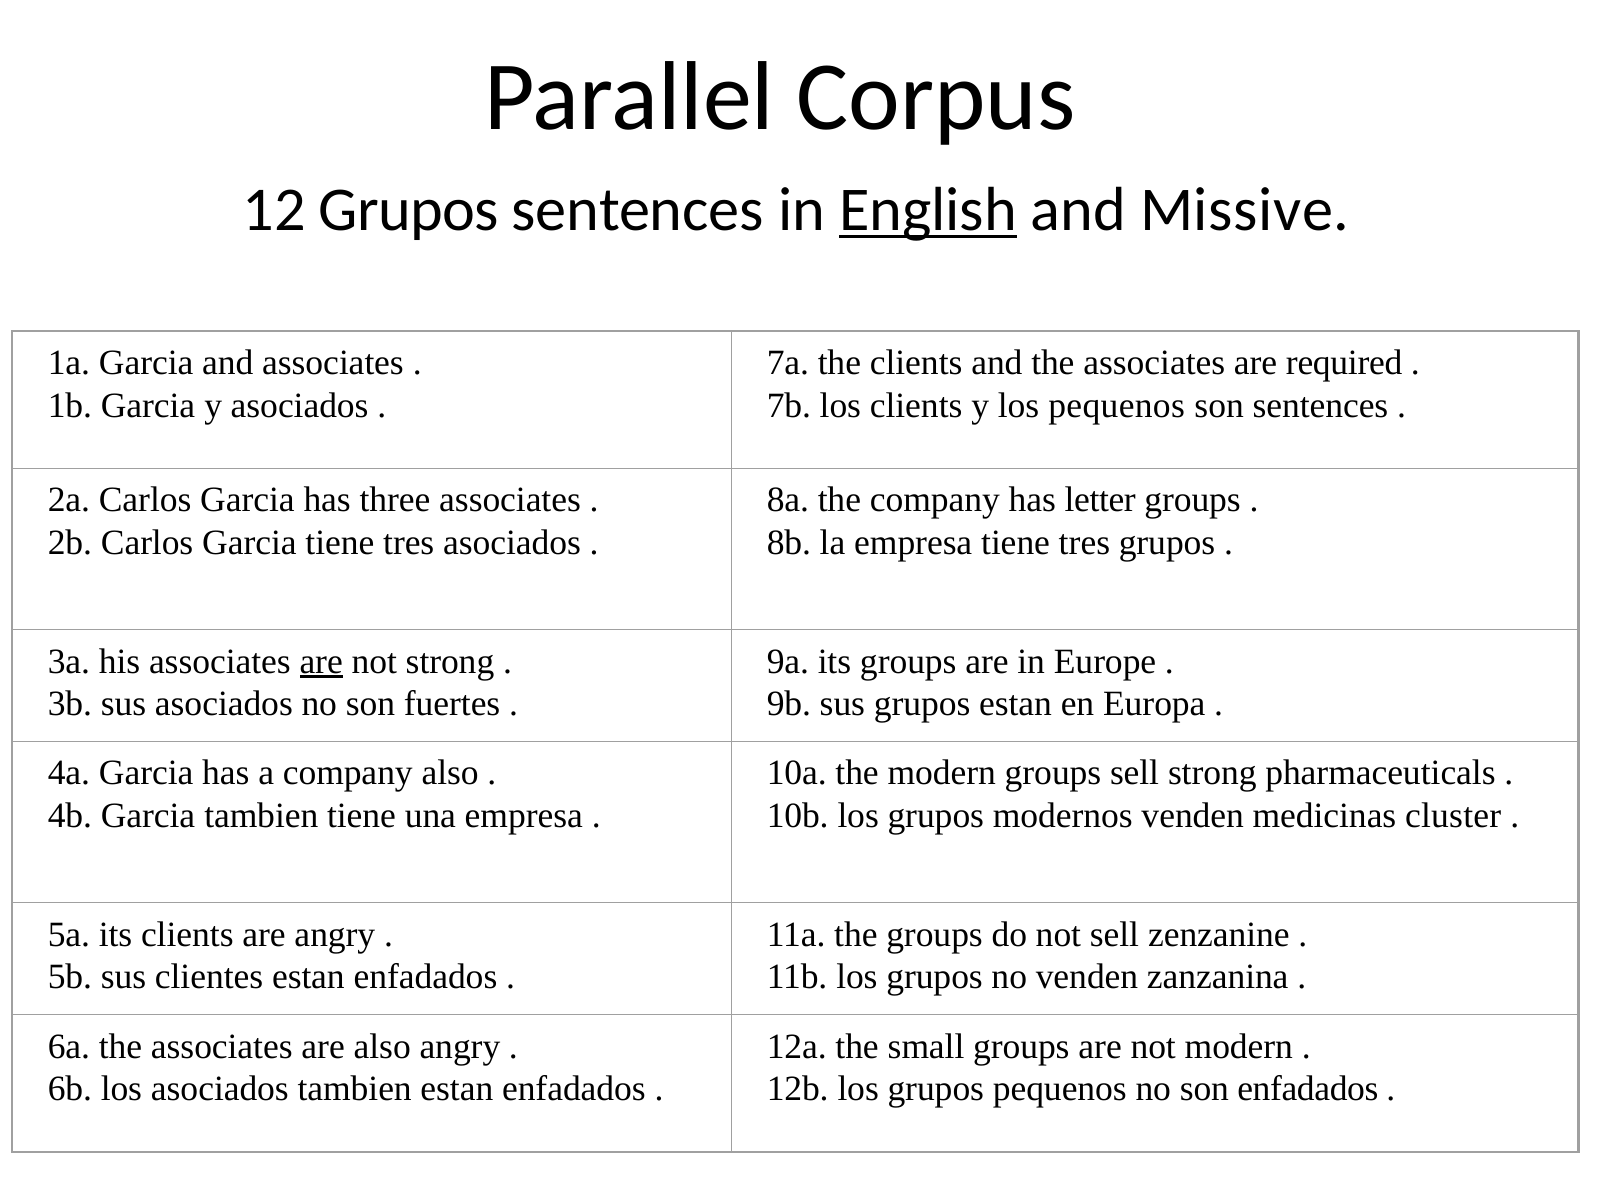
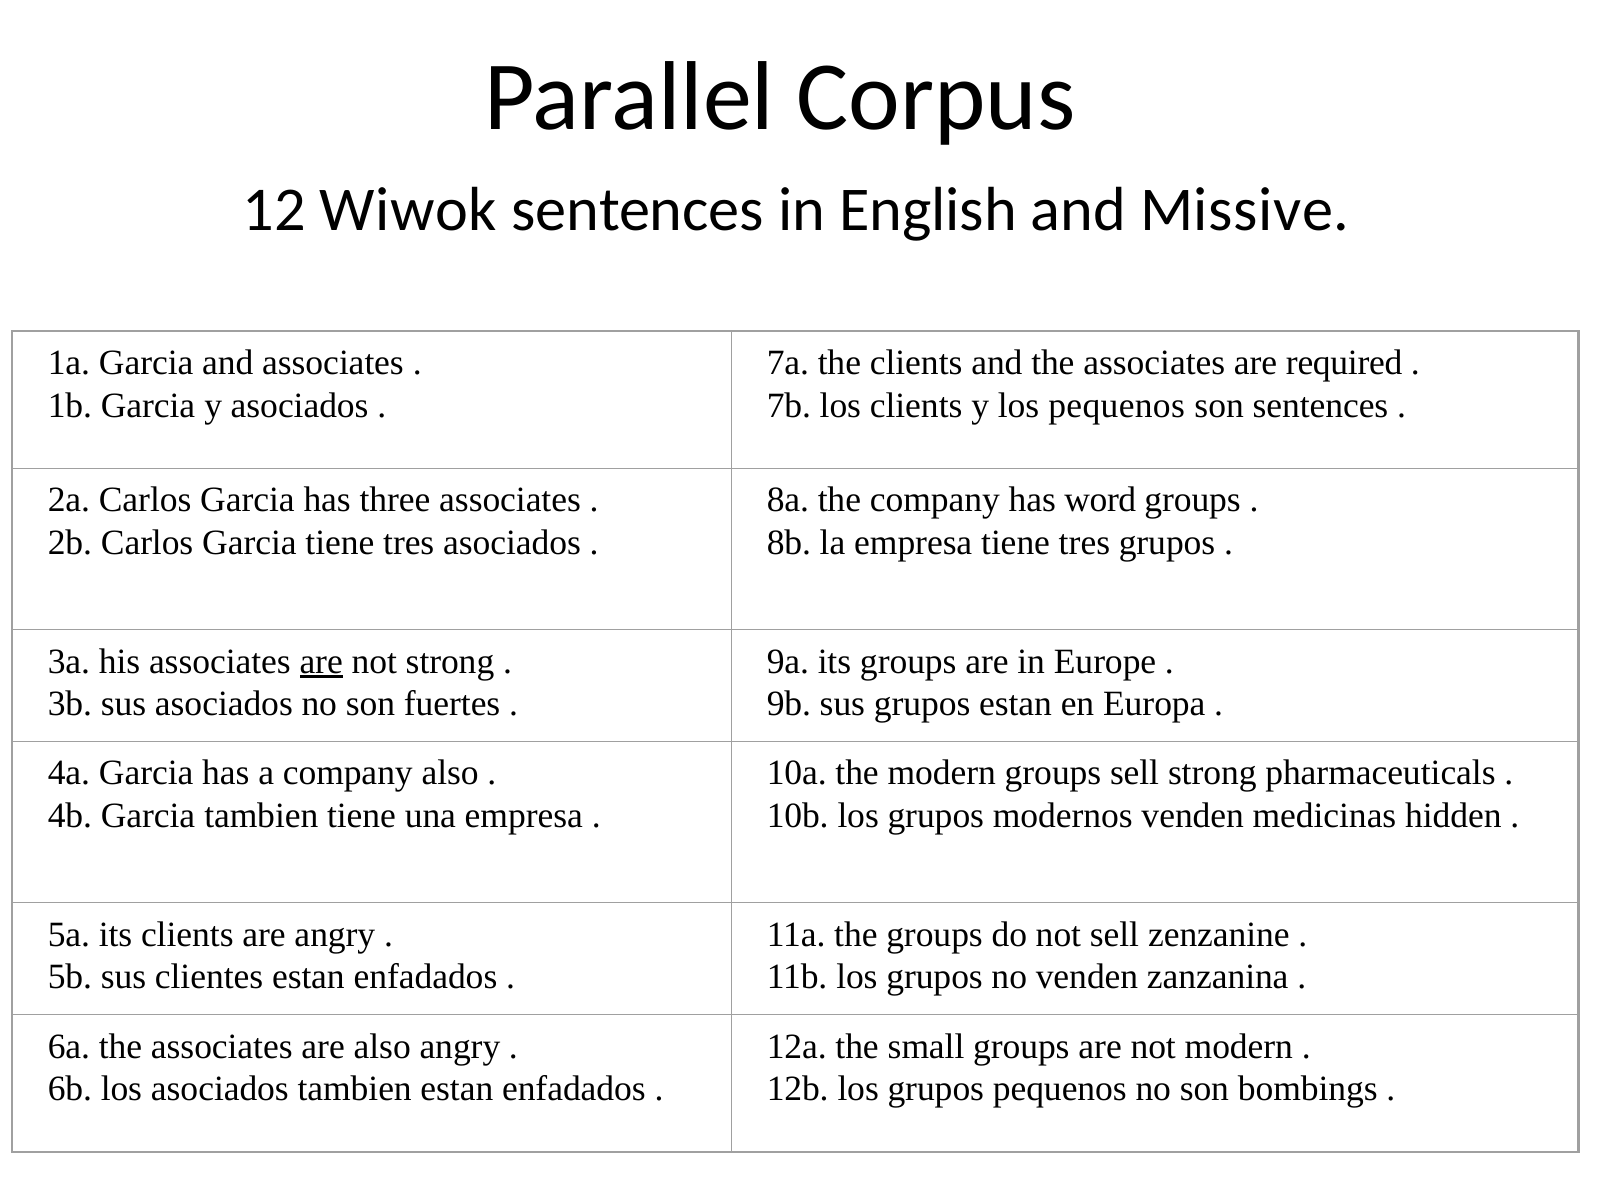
12 Grupos: Grupos -> Wiwok (408, 210)
English underline: present -> none (928, 210)
letter: letter -> word (1100, 500)
cluster: cluster -> hidden (1453, 816)
son enfadados: enfadados -> bombings (1308, 1089)
